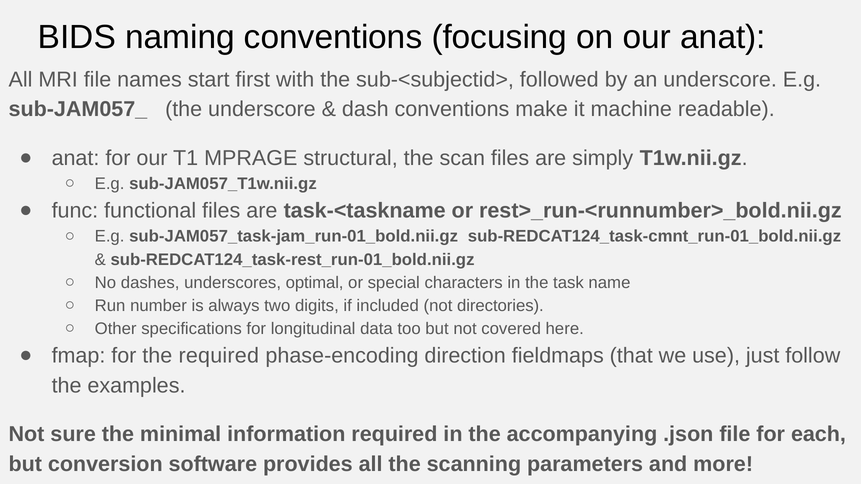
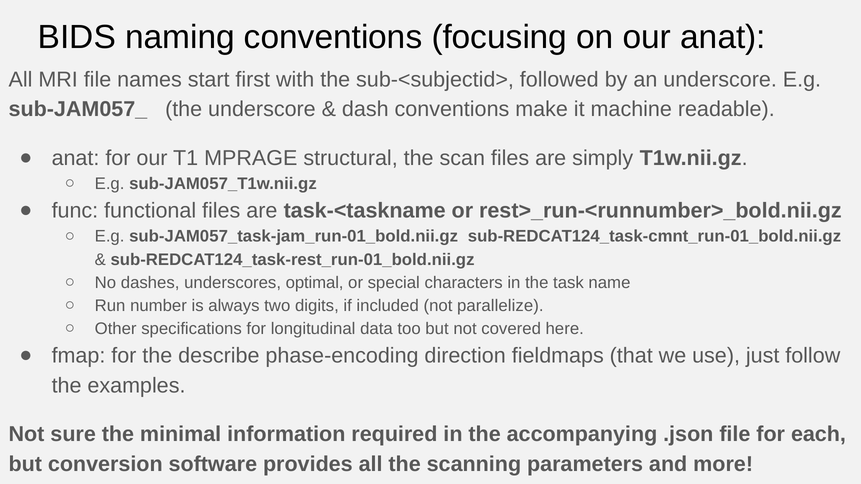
directories: directories -> parallelize (500, 306)
the required: required -> describe (219, 356)
